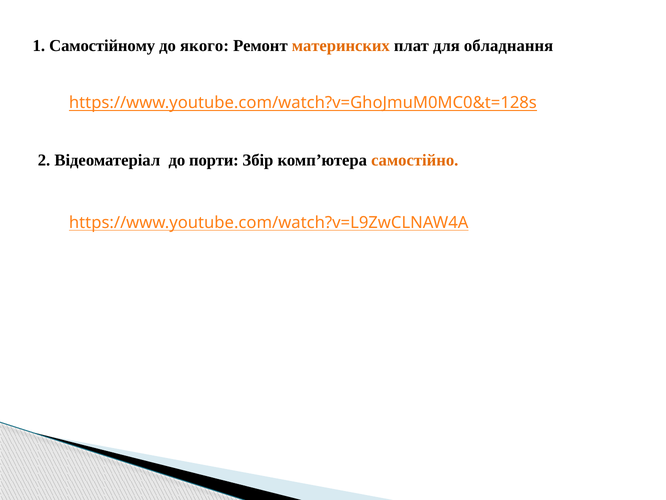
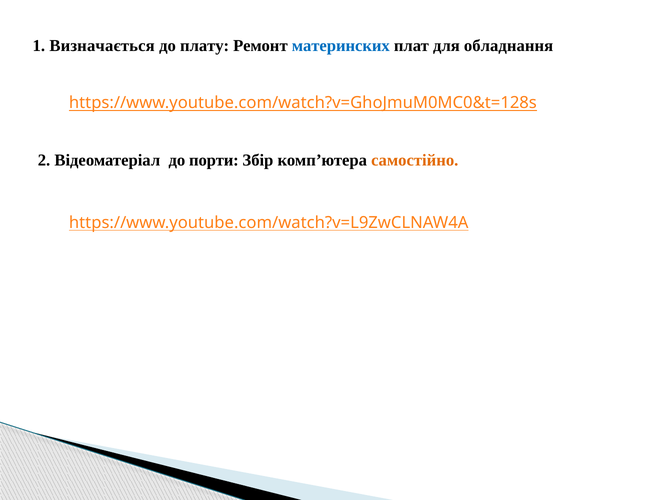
Самостійному: Самостійному -> Визначається (102, 46)
якого: якого -> плату (205, 46)
материнских colour: orange -> blue (341, 46)
